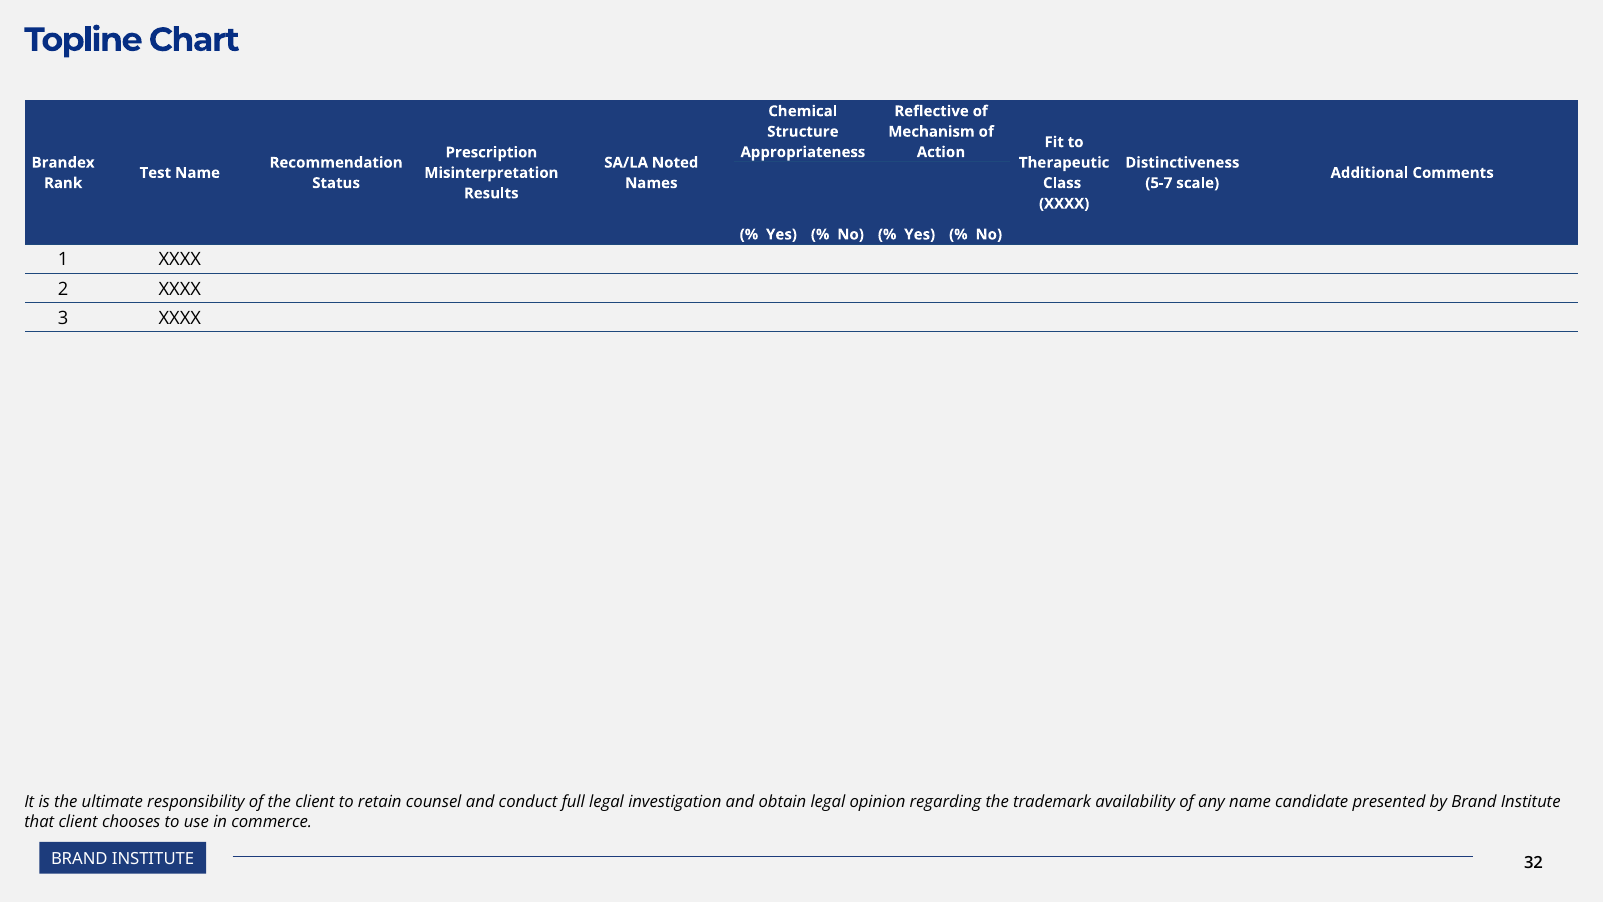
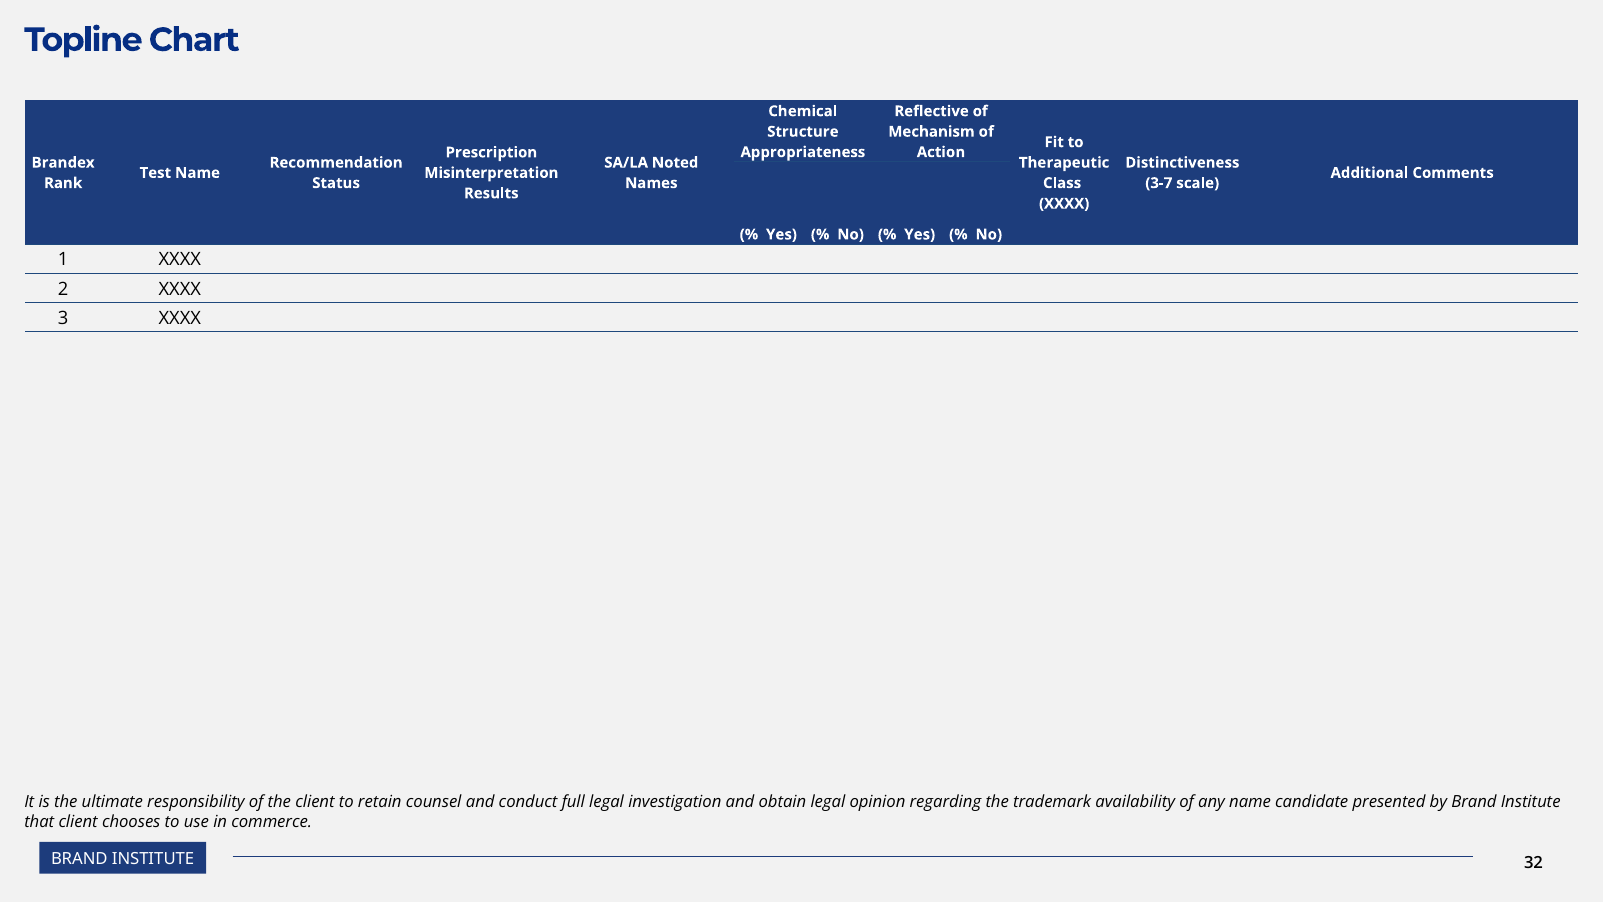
5-7: 5-7 -> 3-7 (1159, 183)
